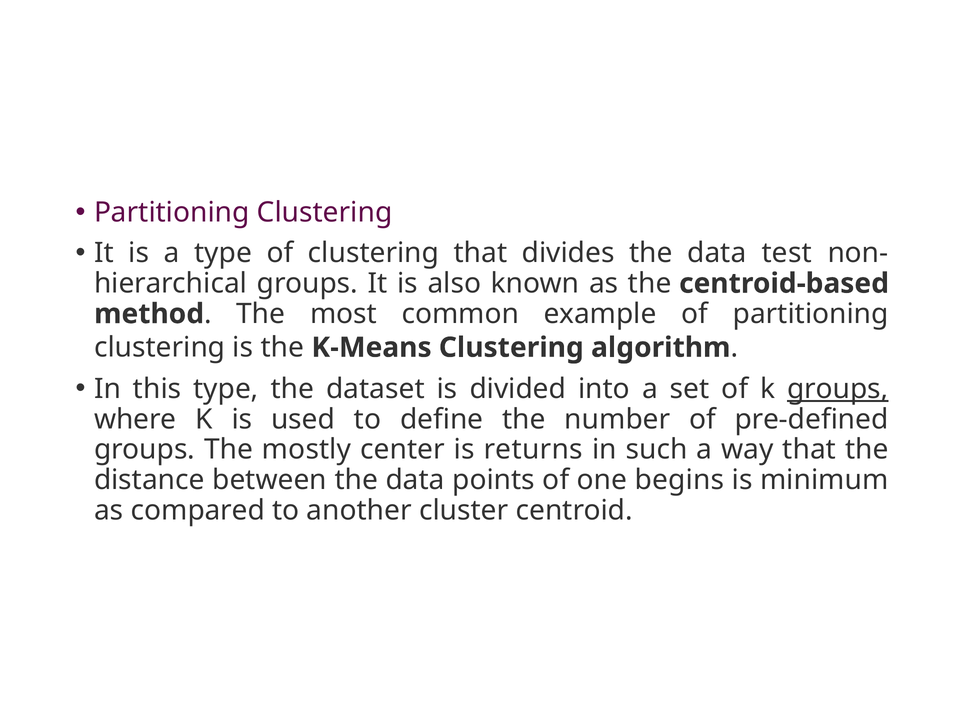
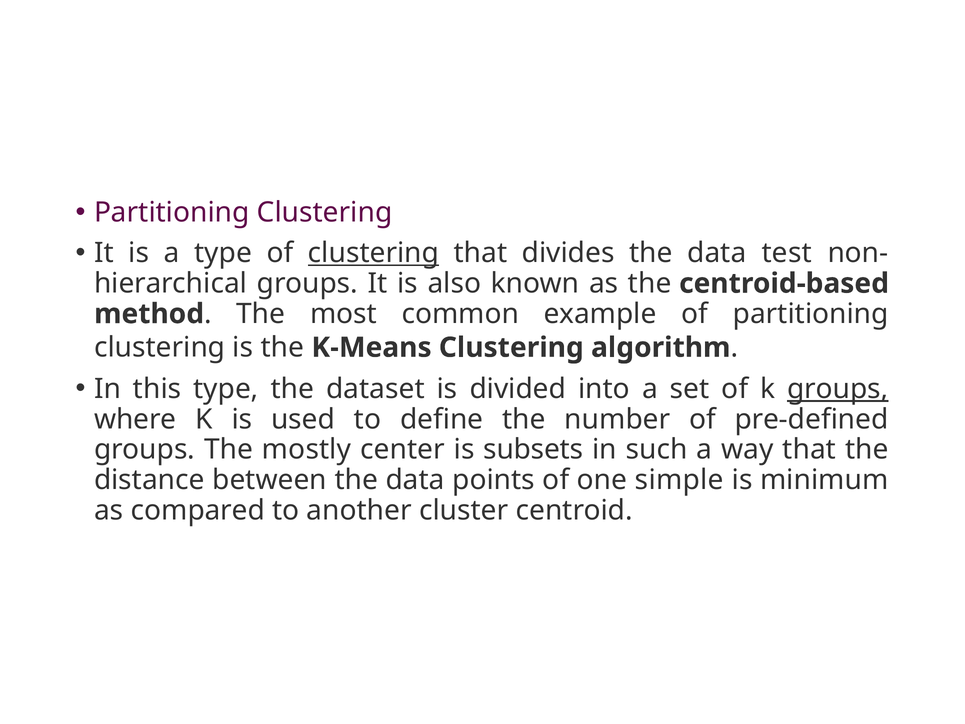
clustering underline: none -> present (374, 253)
returns: returns -> subsets (533, 449)
begins: begins -> simple (679, 480)
